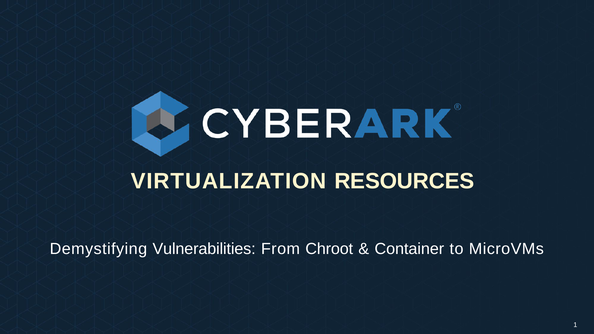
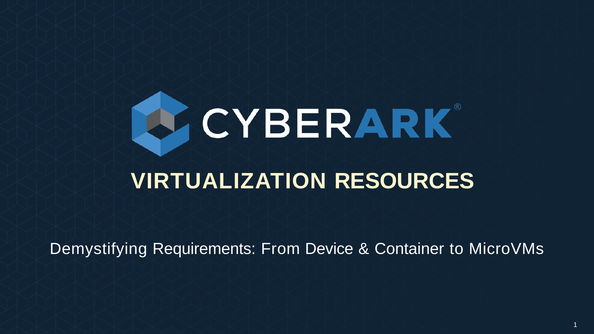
Vulnerabilities: Vulnerabilities -> Requirements (204, 249)
Chroot: Chroot -> Device (329, 249)
